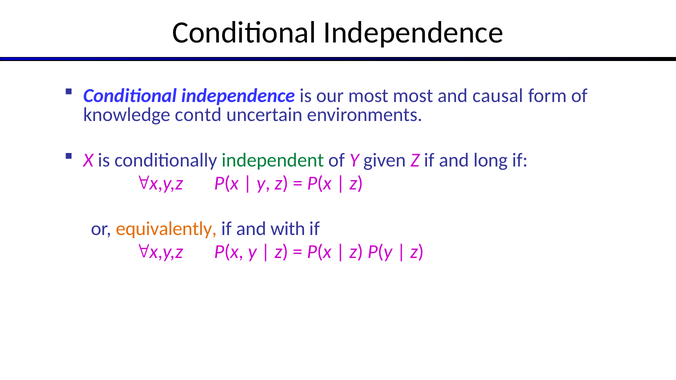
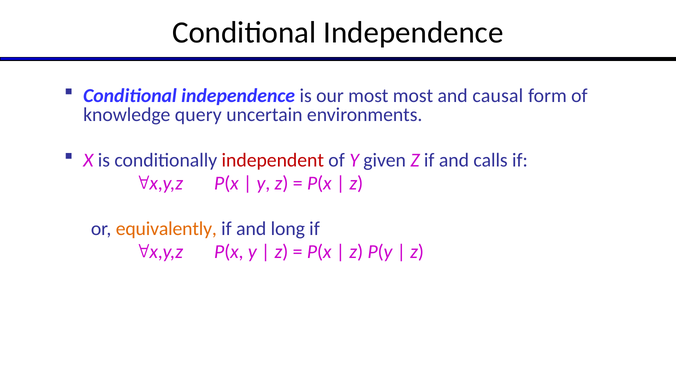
contd: contd -> query (198, 115)
independent colour: green -> red (273, 160)
long: long -> calls (491, 160)
with: with -> long (288, 229)
